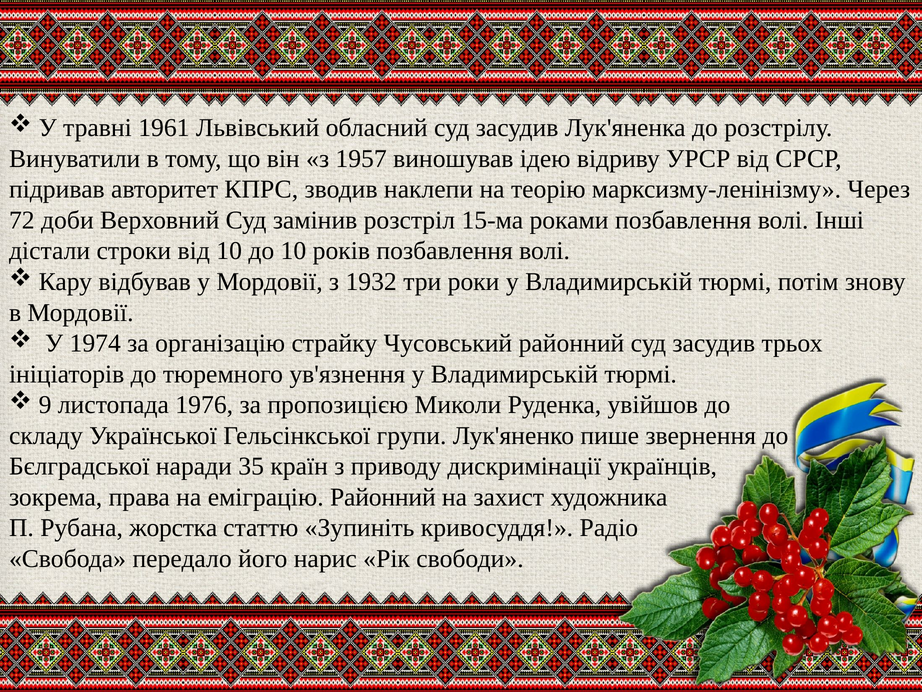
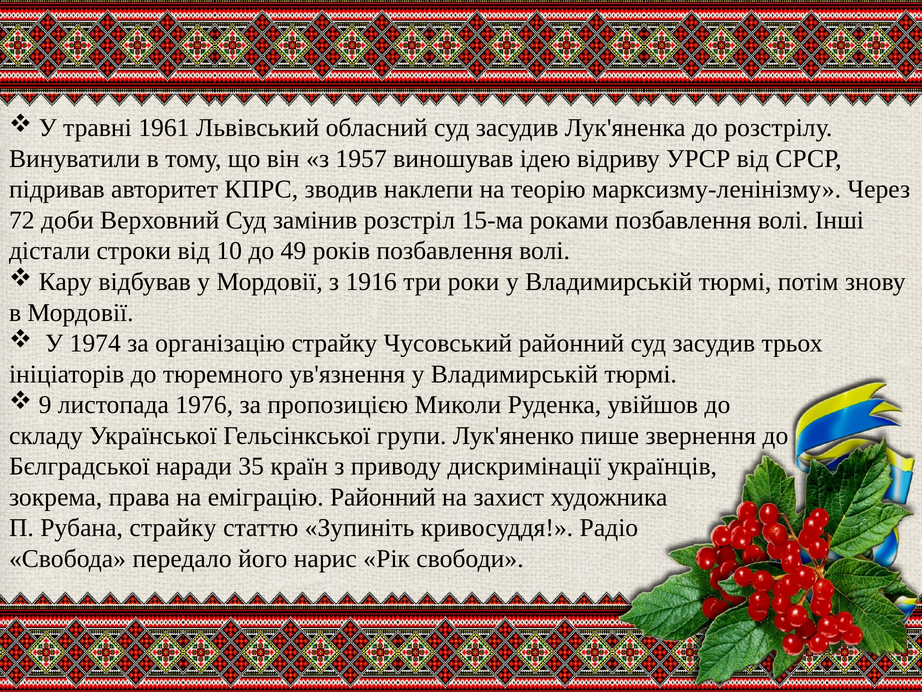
до 10: 10 -> 49 (293, 251)
1932: 1932 -> 1916 (371, 282)
Рубана жорстка: жорстка -> страйку (173, 528)
